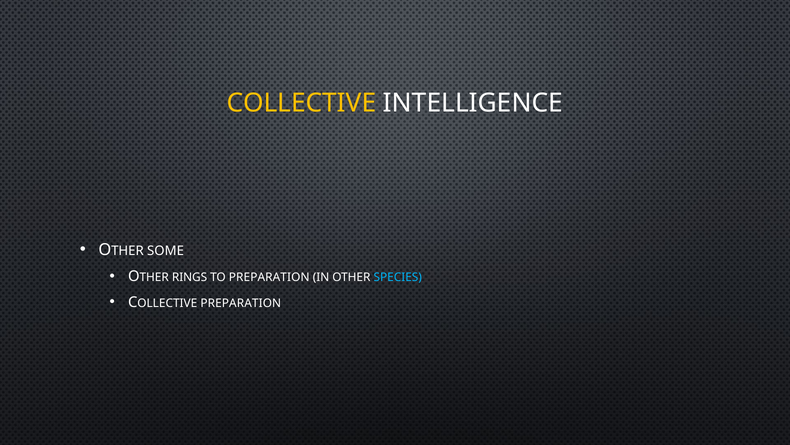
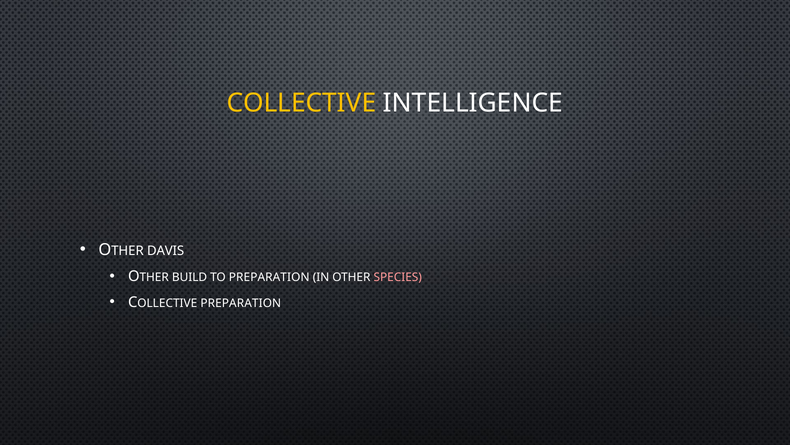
SOME: SOME -> DAVIS (166, 251)
RINGS: RINGS -> BUILD (190, 277)
SPECIES colour: light blue -> pink (398, 277)
